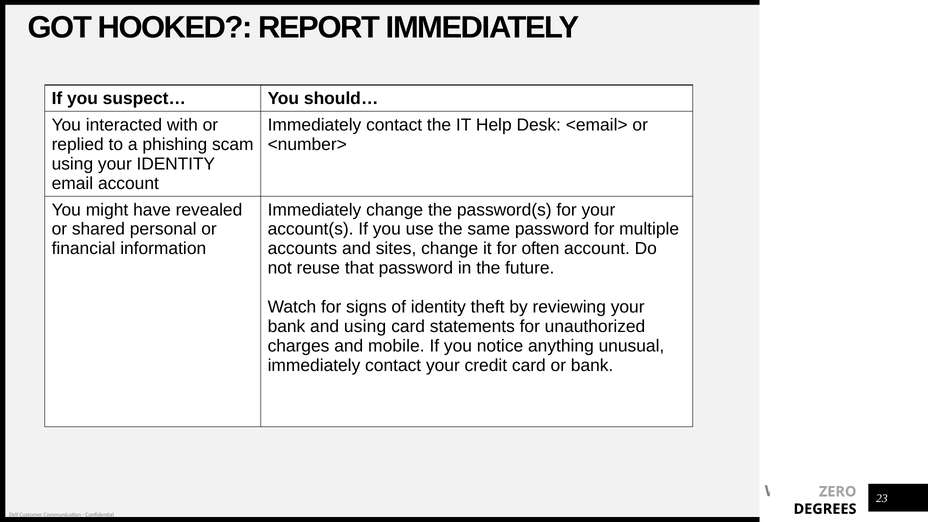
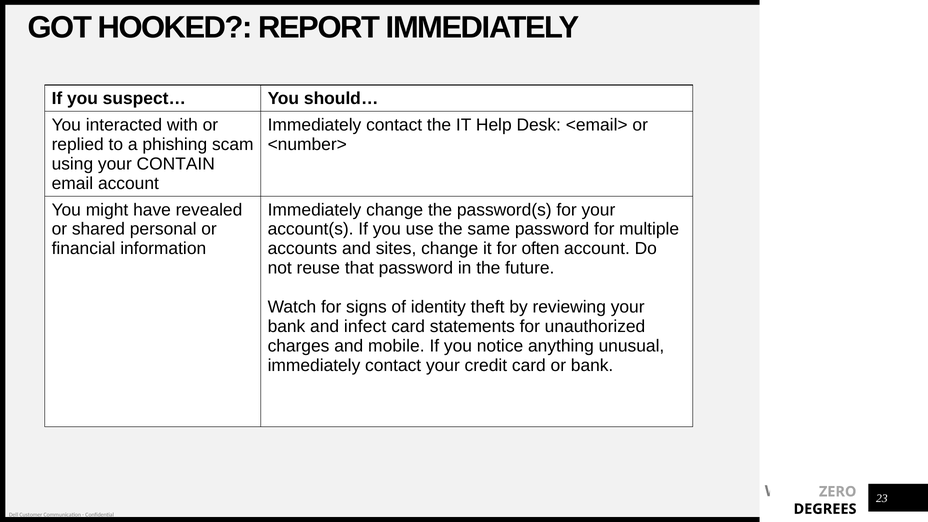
your IDENTITY: IDENTITY -> CONTAIN (176, 164)
and using: using -> infect (365, 327)
